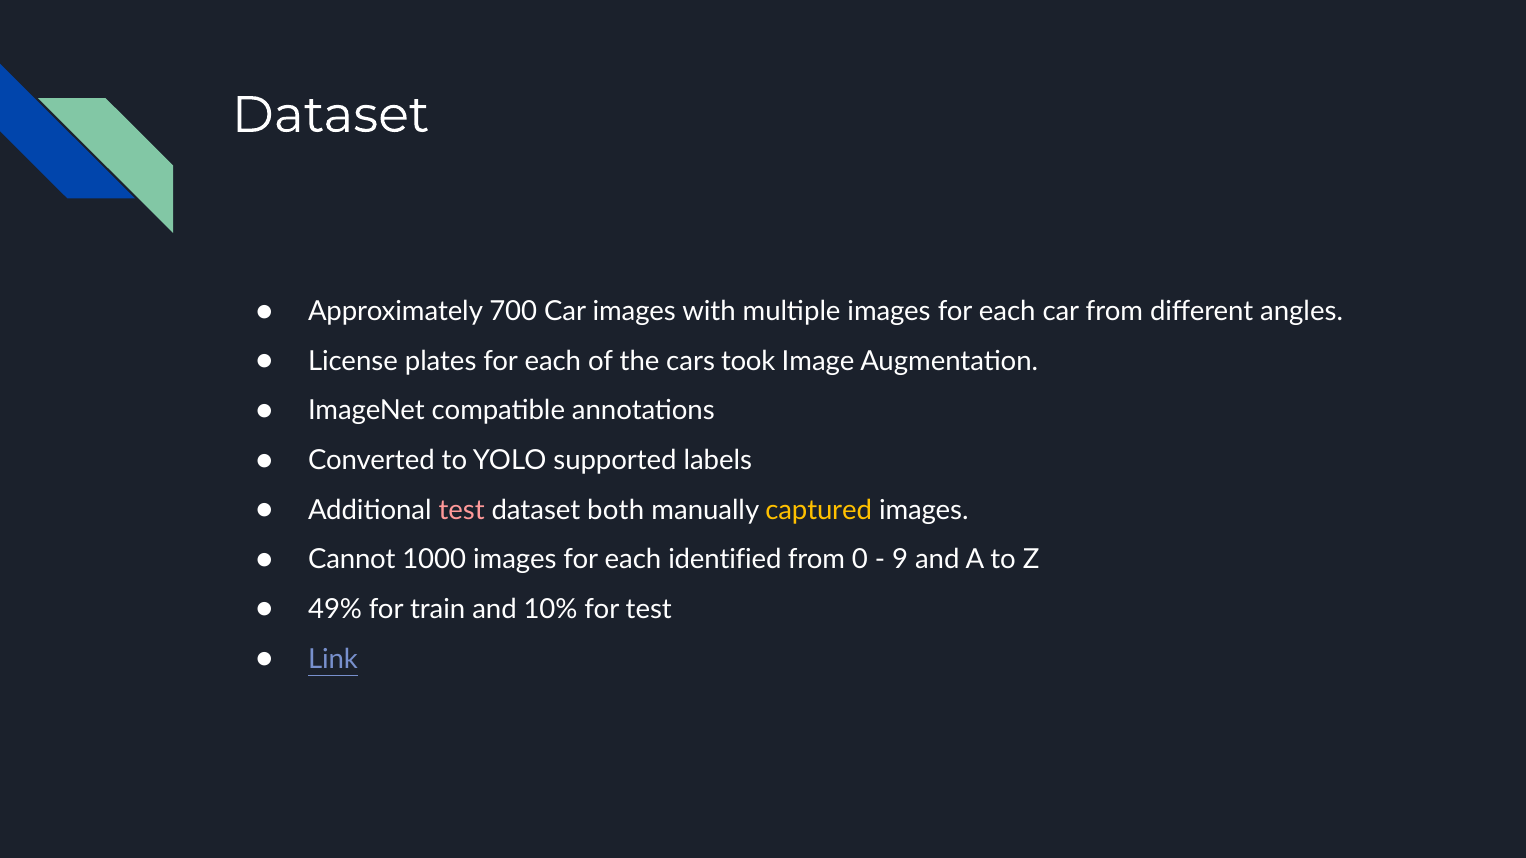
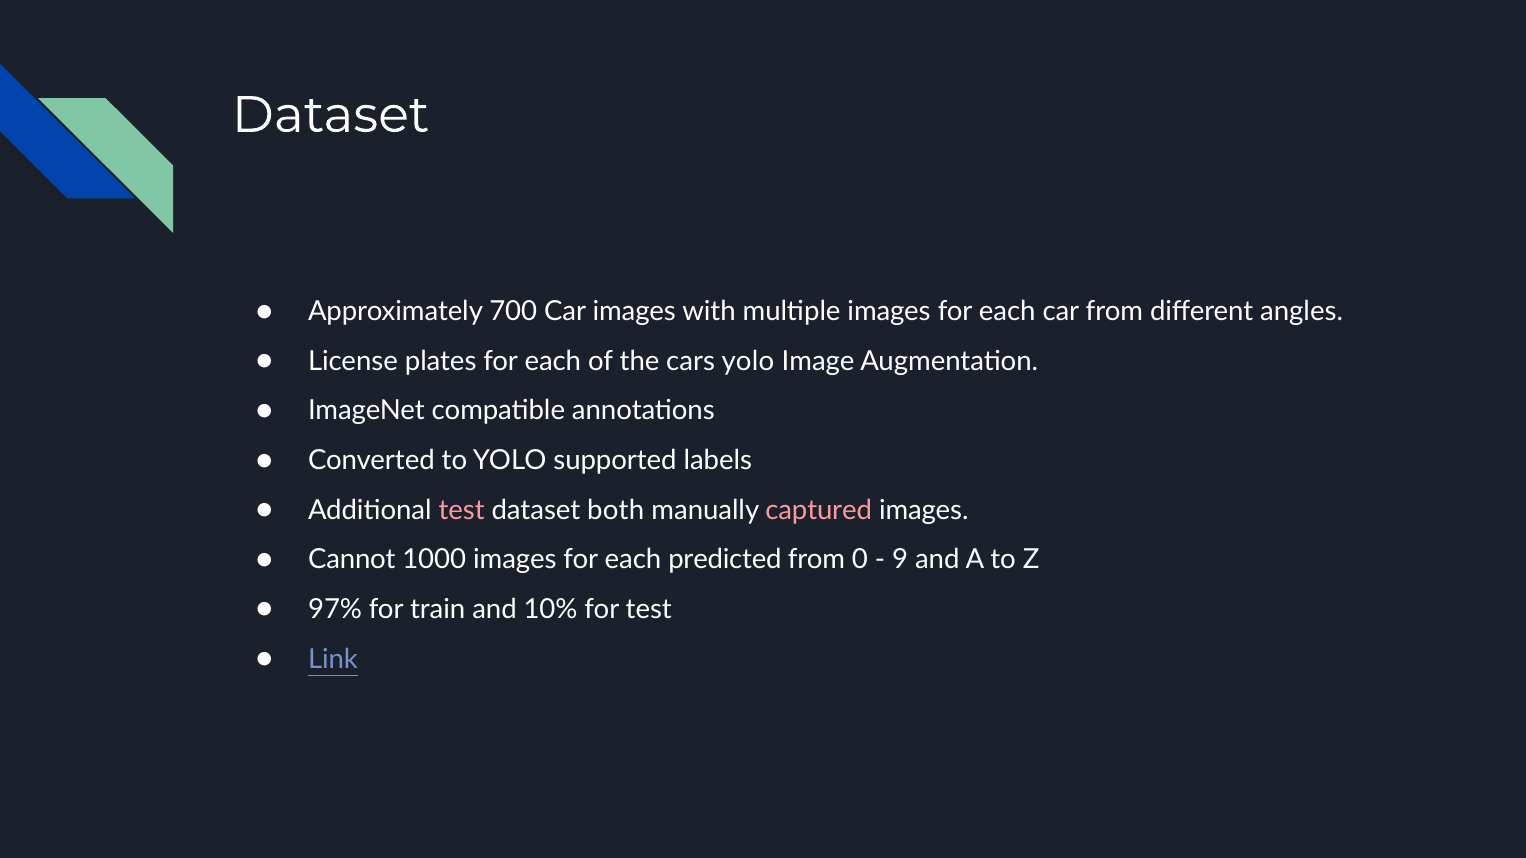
cars took: took -> yolo (748, 361)
captured colour: yellow -> pink (819, 510)
identified: identified -> predicted (725, 560)
49%: 49% -> 97% (335, 610)
